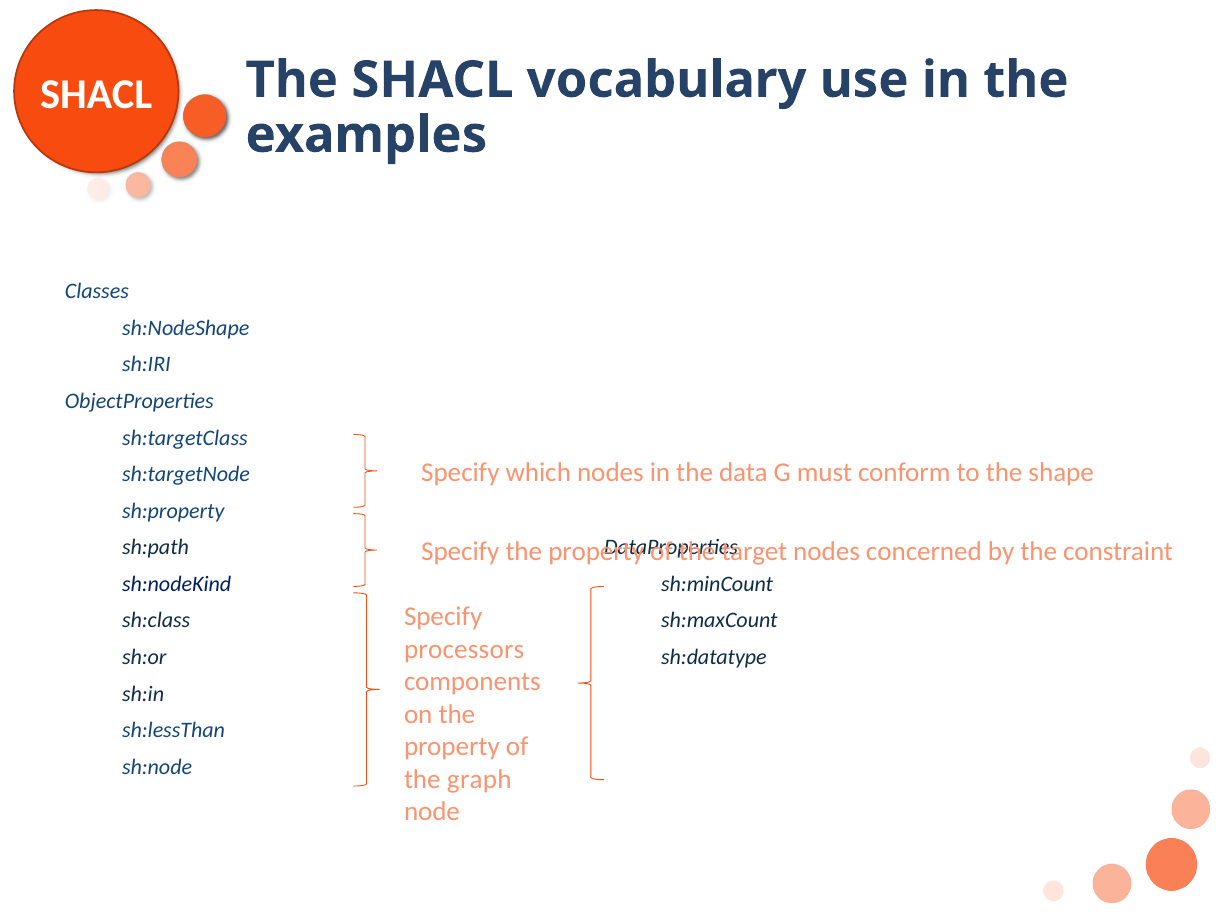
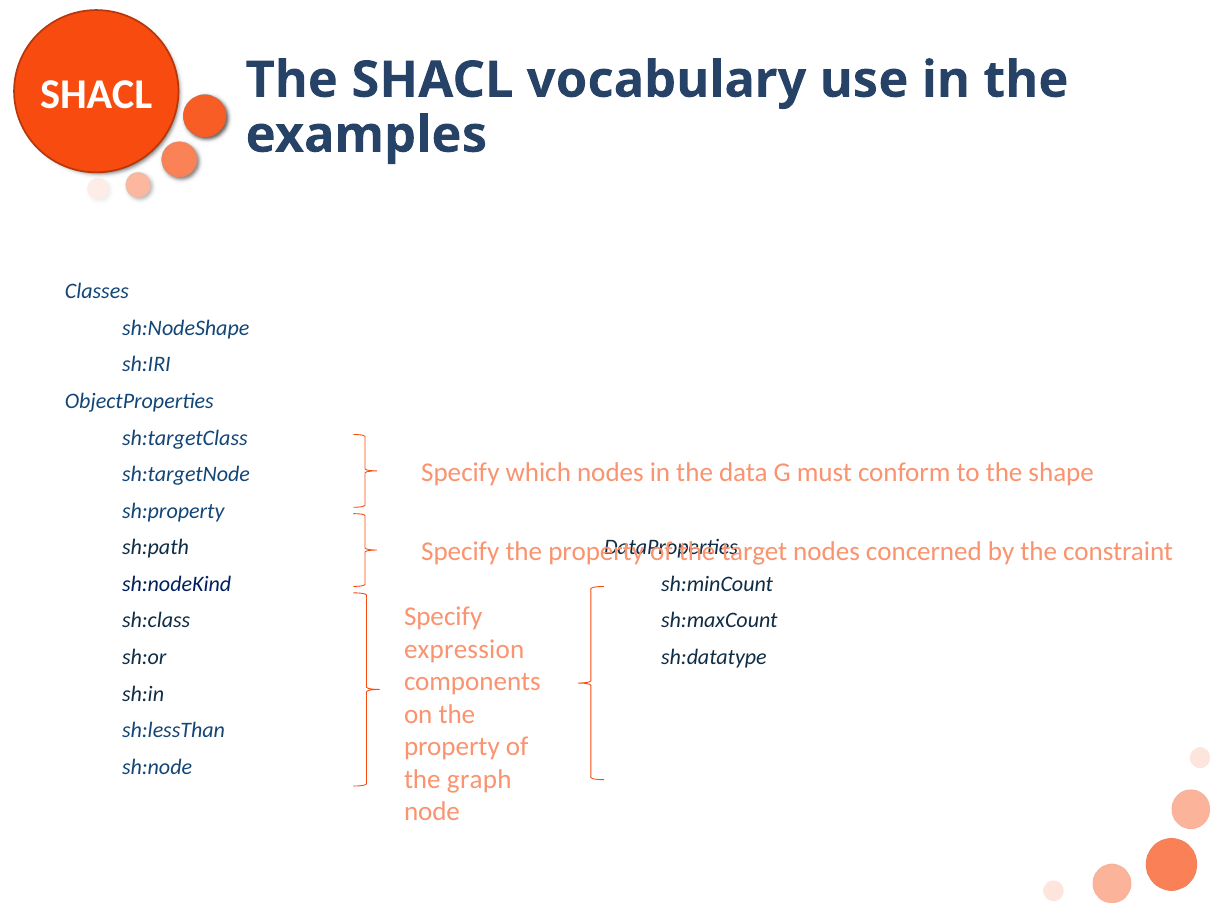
processors: processors -> expression (464, 649)
